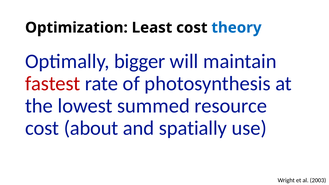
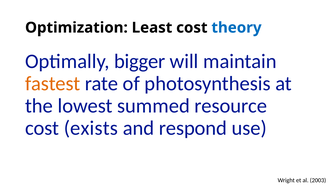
fastest colour: red -> orange (53, 84)
about: about -> exists (91, 128)
spatially: spatially -> respond (193, 128)
